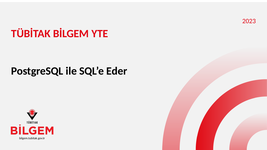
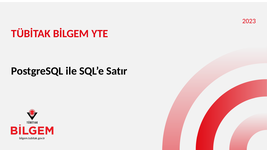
Eder: Eder -> Satır (117, 71)
